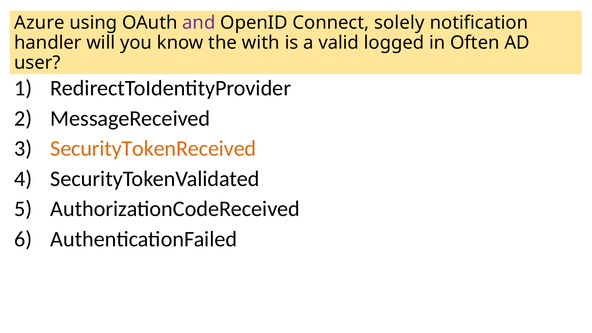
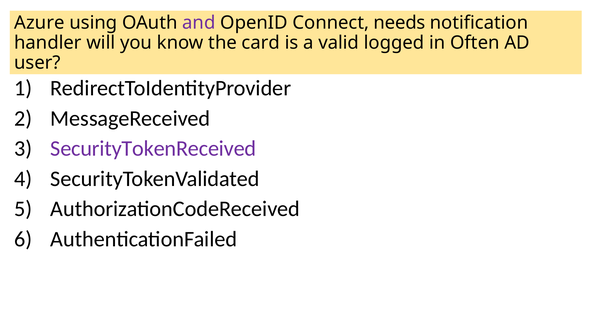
solely: solely -> needs (400, 23)
with: with -> card (261, 43)
SecurityTokenReceived colour: orange -> purple (153, 149)
